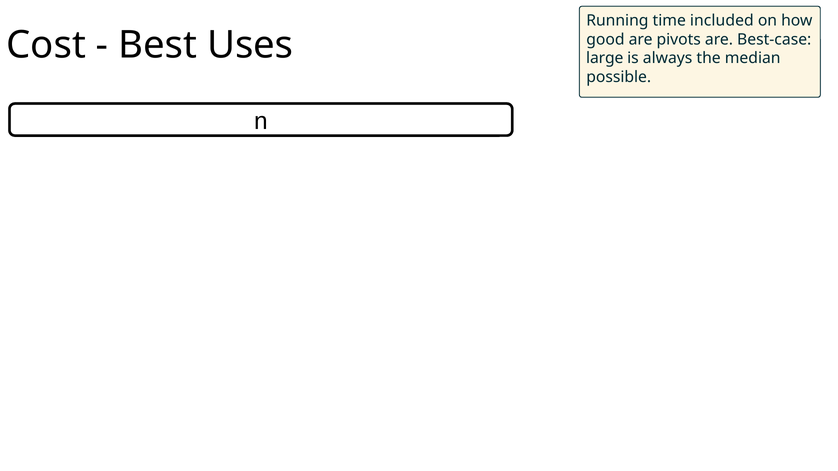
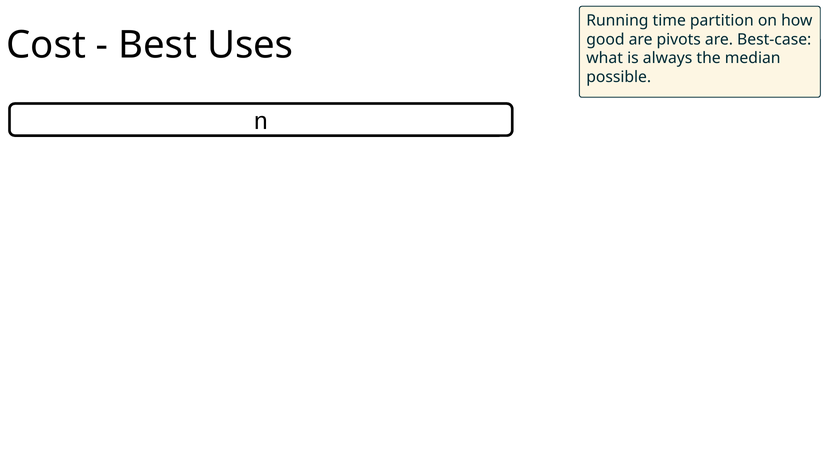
included: included -> partition (722, 21)
large: large -> what (605, 58)
